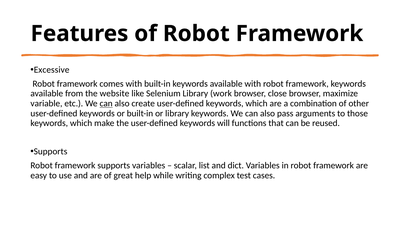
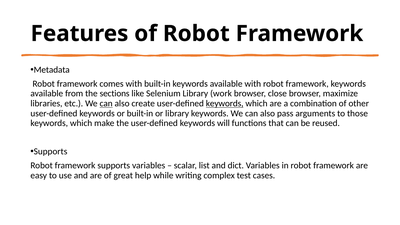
Excessive: Excessive -> Metadata (52, 70)
website: website -> sections (115, 94)
variable: variable -> libraries (46, 104)
keywords underline: none -> present (225, 104)
